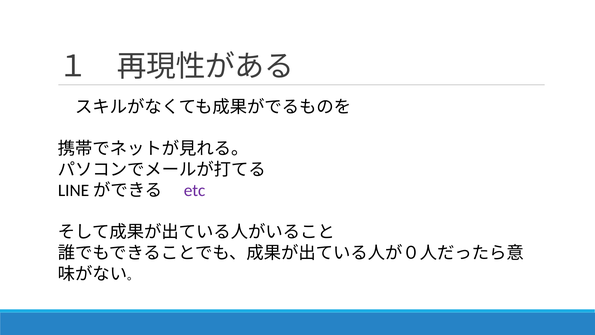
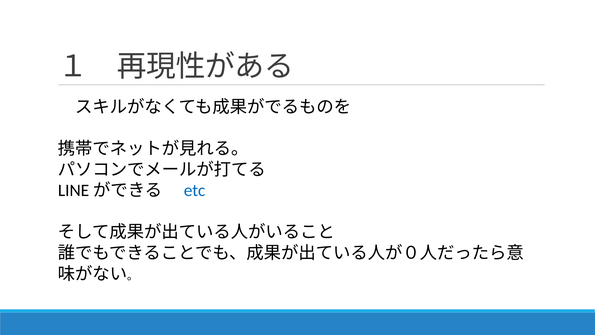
etc colour: purple -> blue (195, 190)
